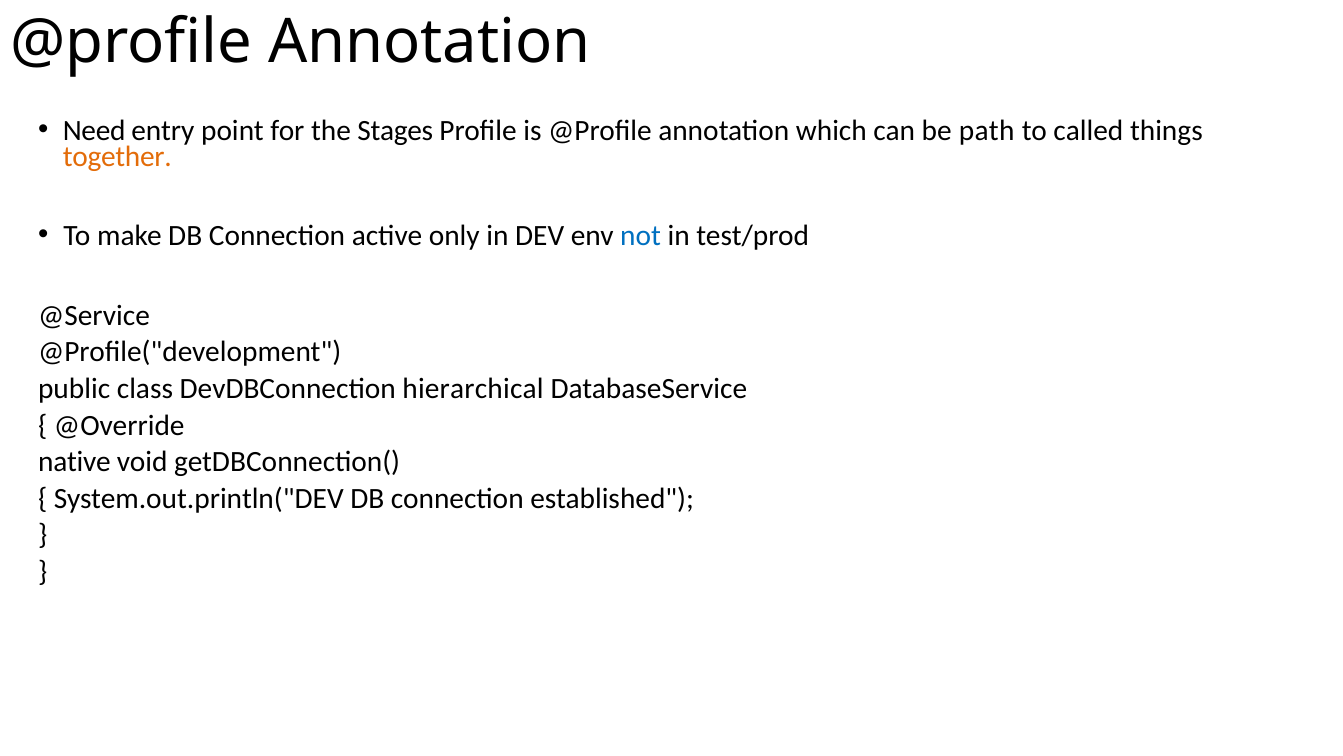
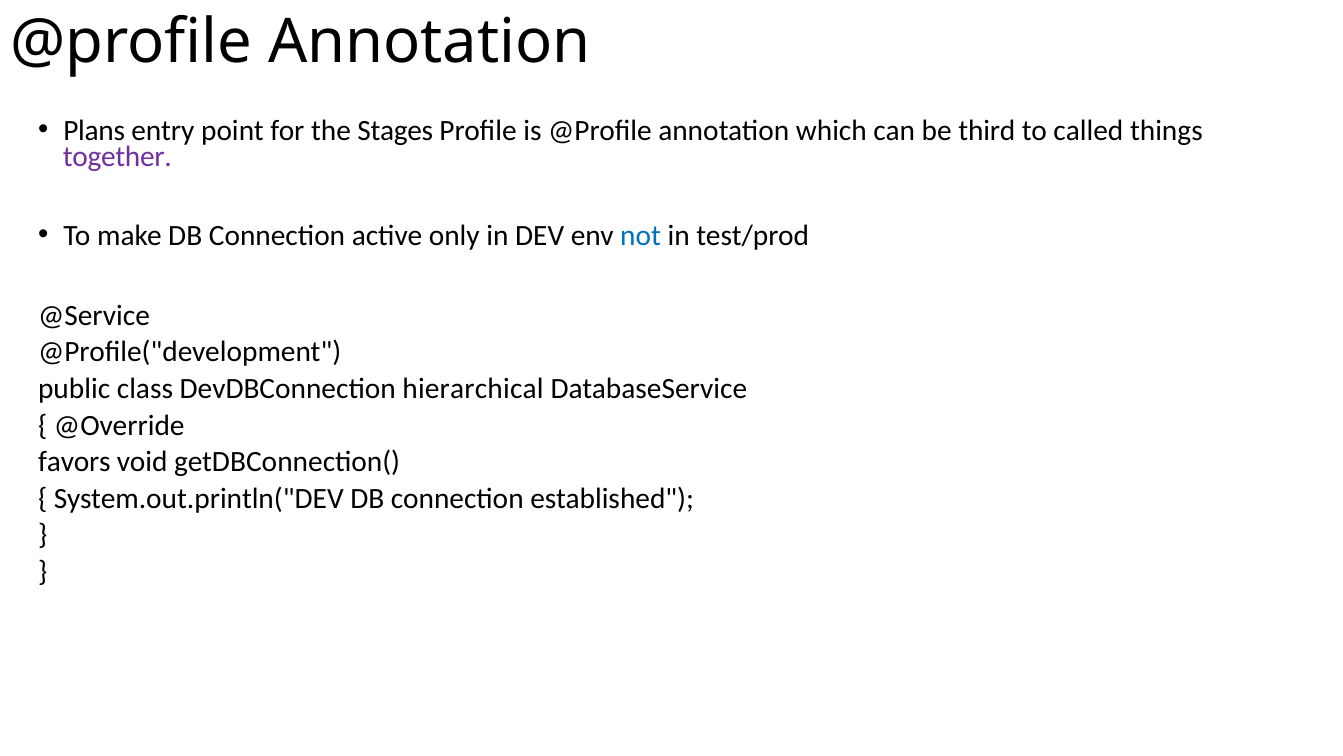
Need: Need -> Plans (94, 131)
path: path -> third (987, 131)
together colour: orange -> purple (117, 156)
native: native -> favors (74, 462)
